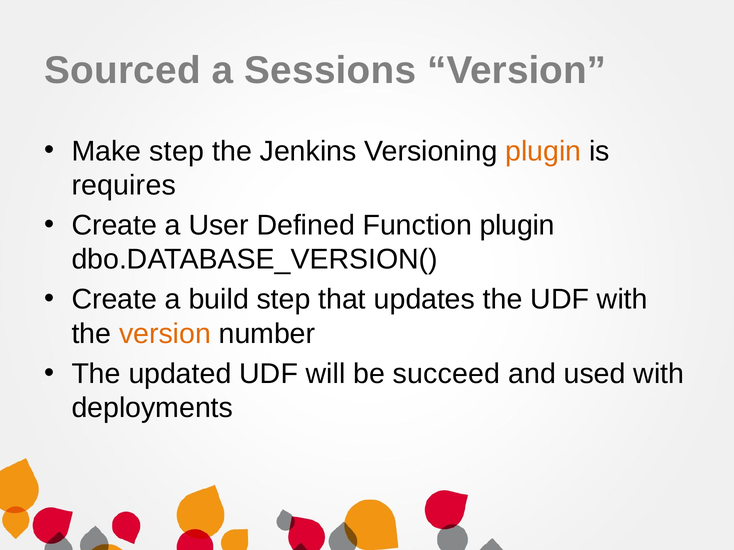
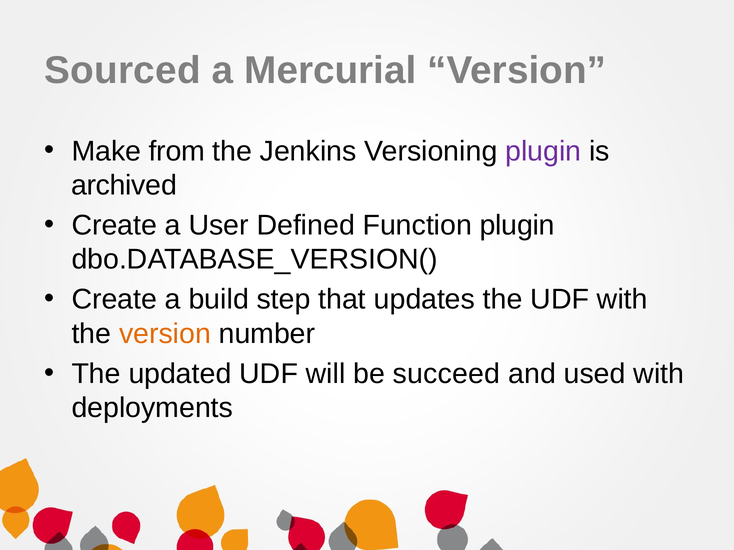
Sessions: Sessions -> Mercurial (330, 71)
Make step: step -> from (177, 151)
plugin colour: orange -> purple (543, 151)
requires: requires -> archived (124, 186)
